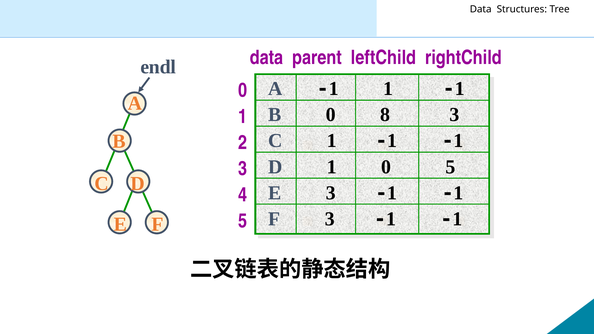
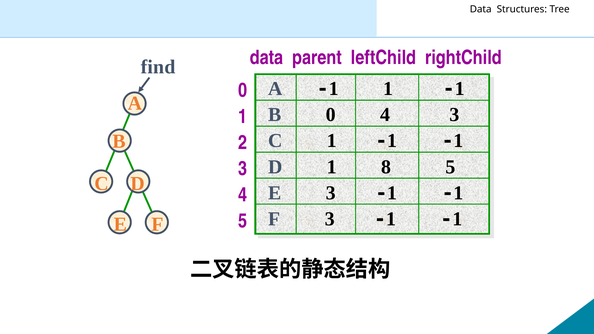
endl: endl -> find (158, 67)
0 8: 8 -> 4 (385, 115)
1 0: 0 -> 8 (386, 167)
